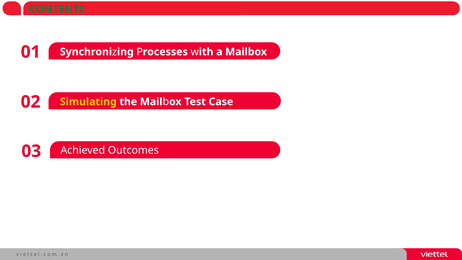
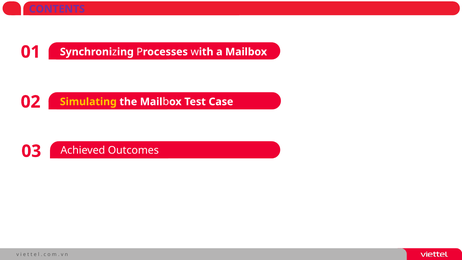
CONTENTS colour: green -> purple (57, 9)
